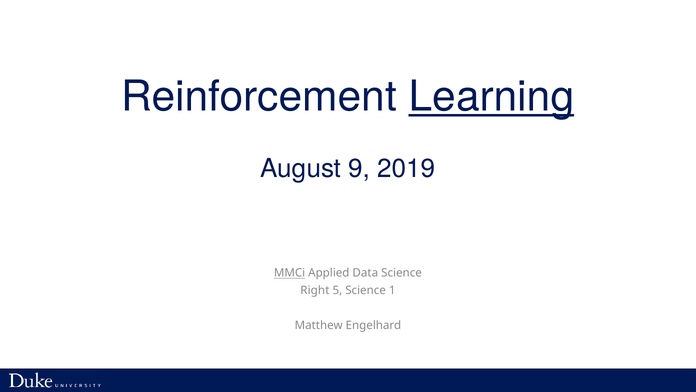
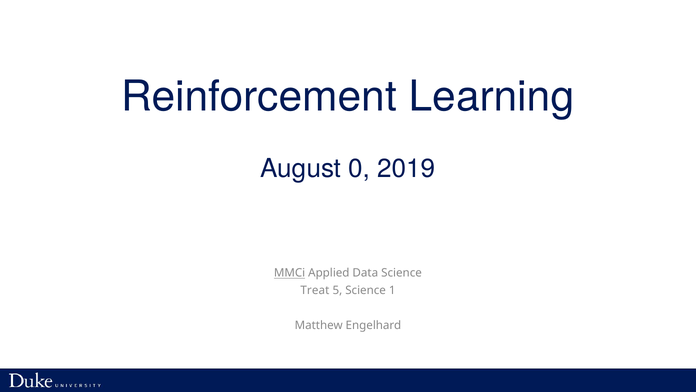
Learning underline: present -> none (491, 97)
9: 9 -> 0 (359, 168)
Right: Right -> Treat (315, 290)
